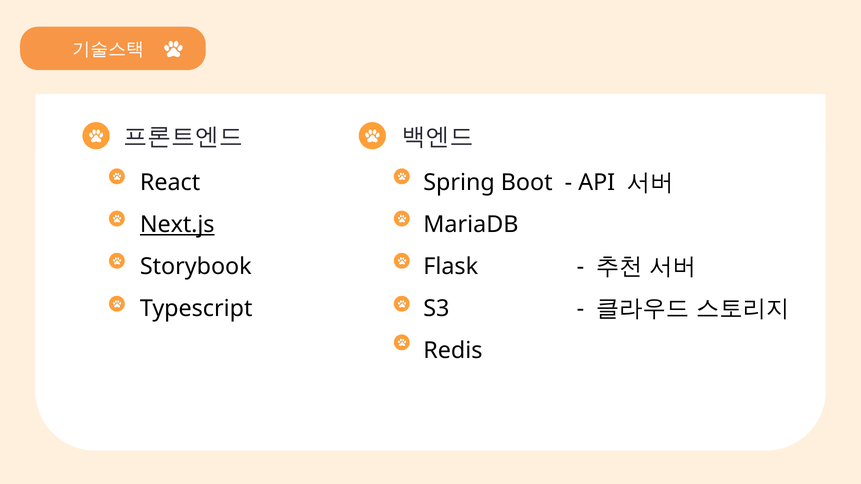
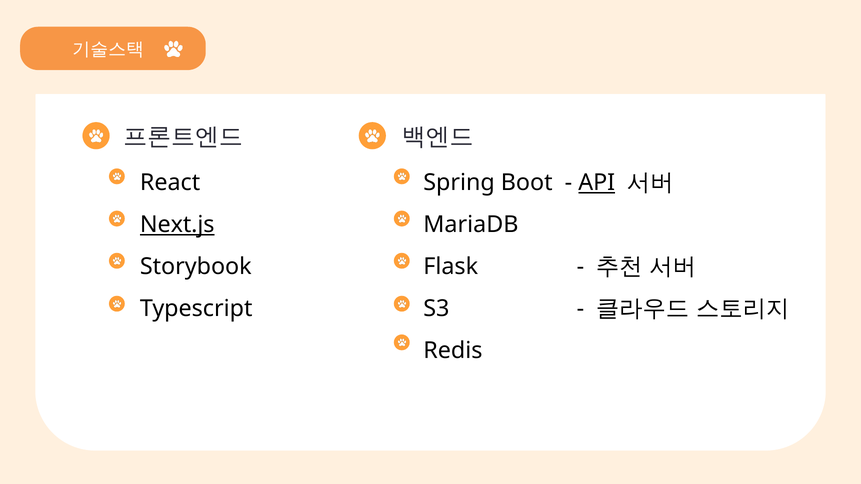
API underline: none -> present (597, 183)
